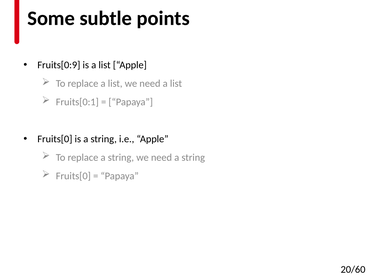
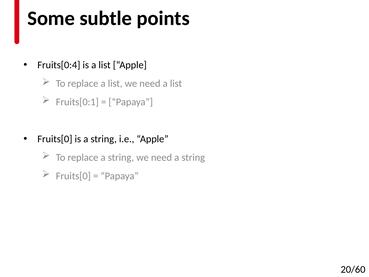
Fruits[0:9: Fruits[0:9 -> Fruits[0:4 (59, 65)
